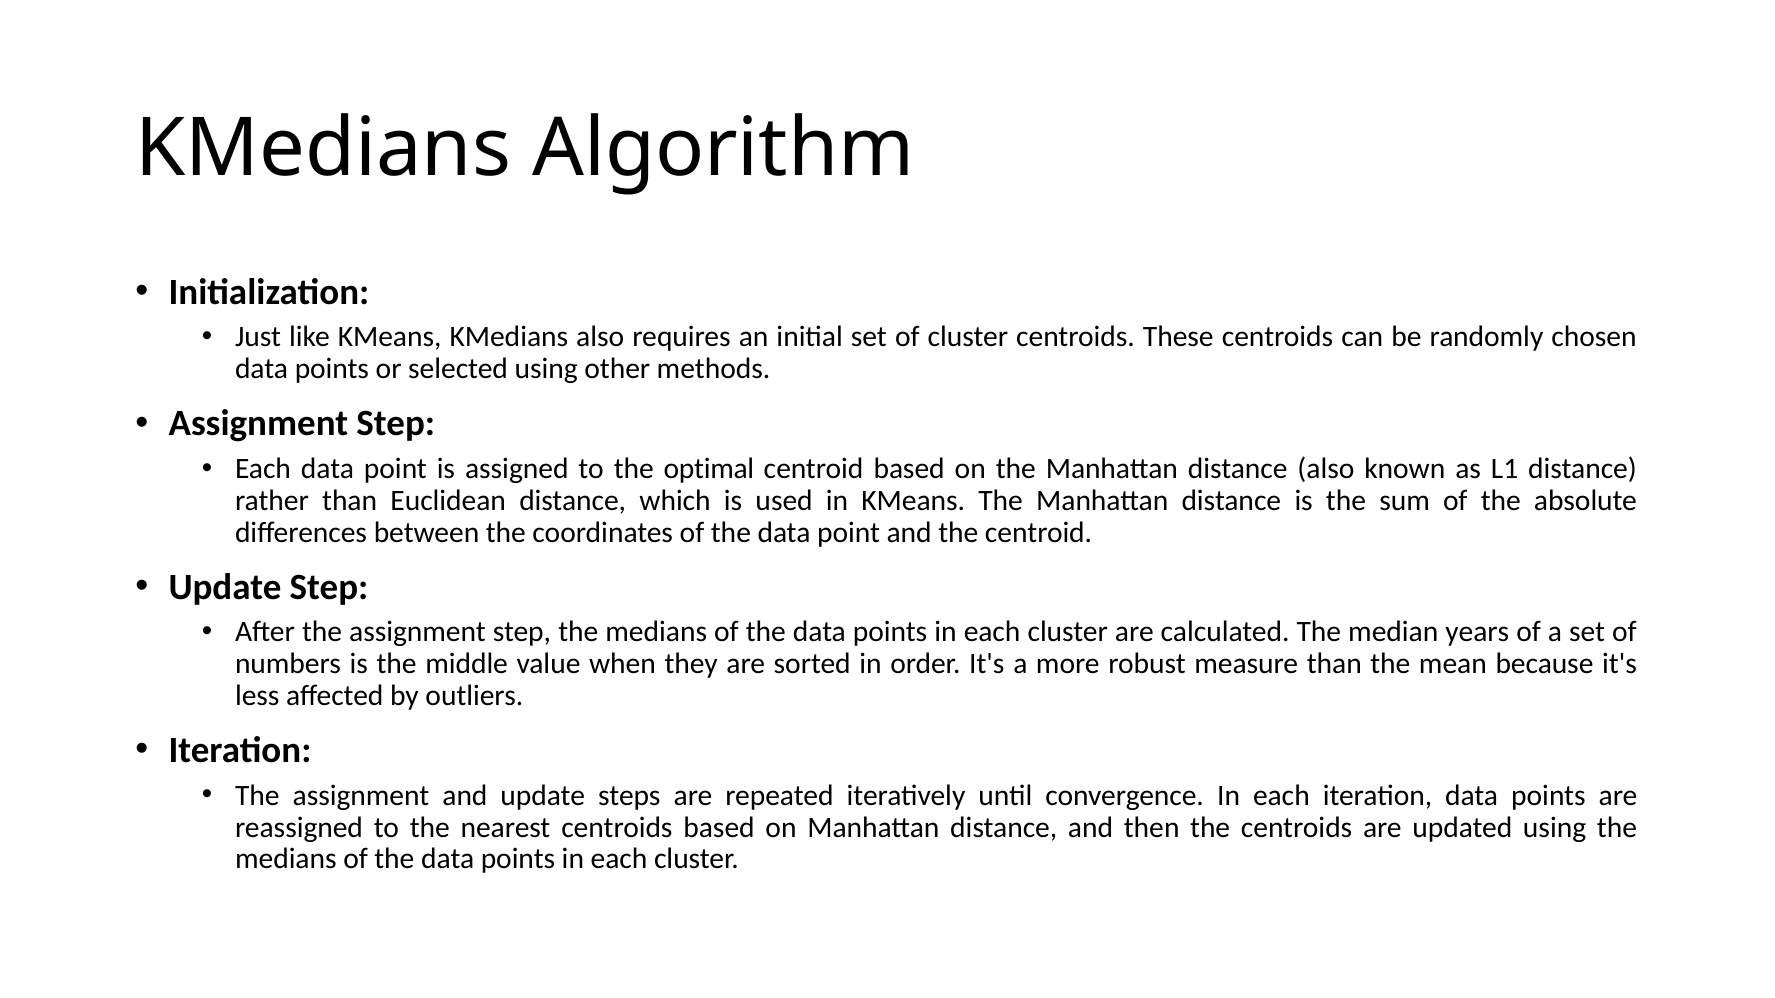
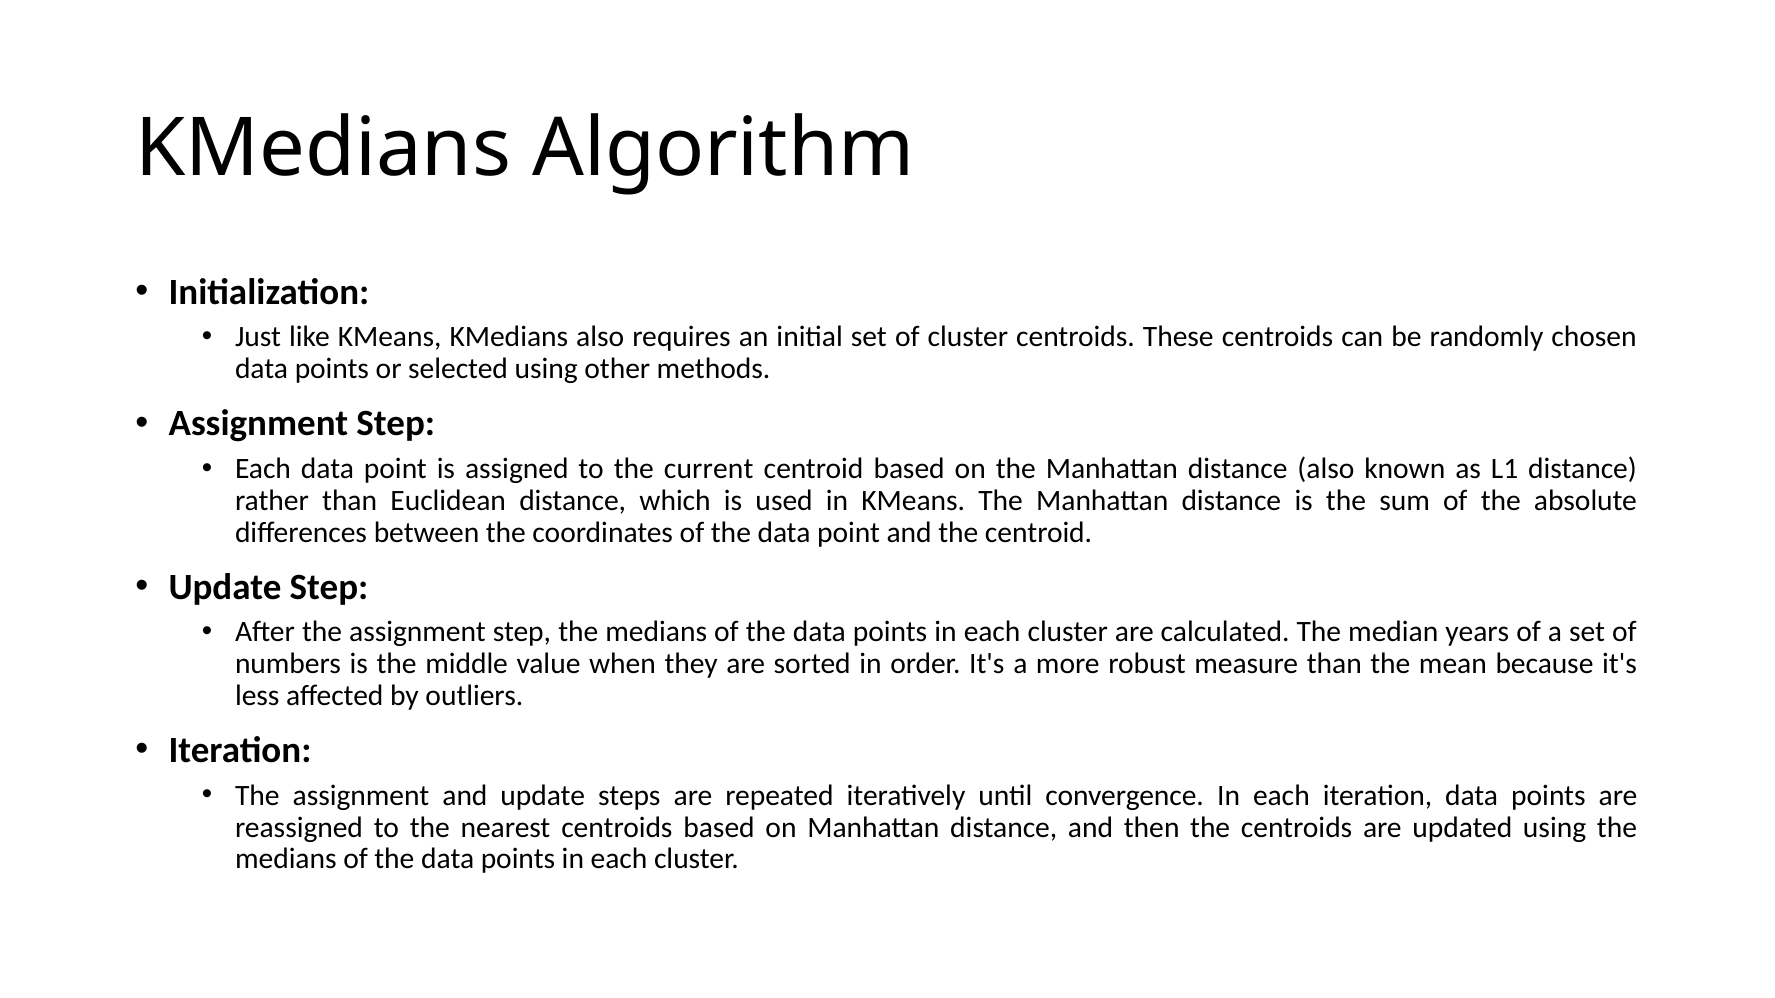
optimal: optimal -> current (709, 469)
